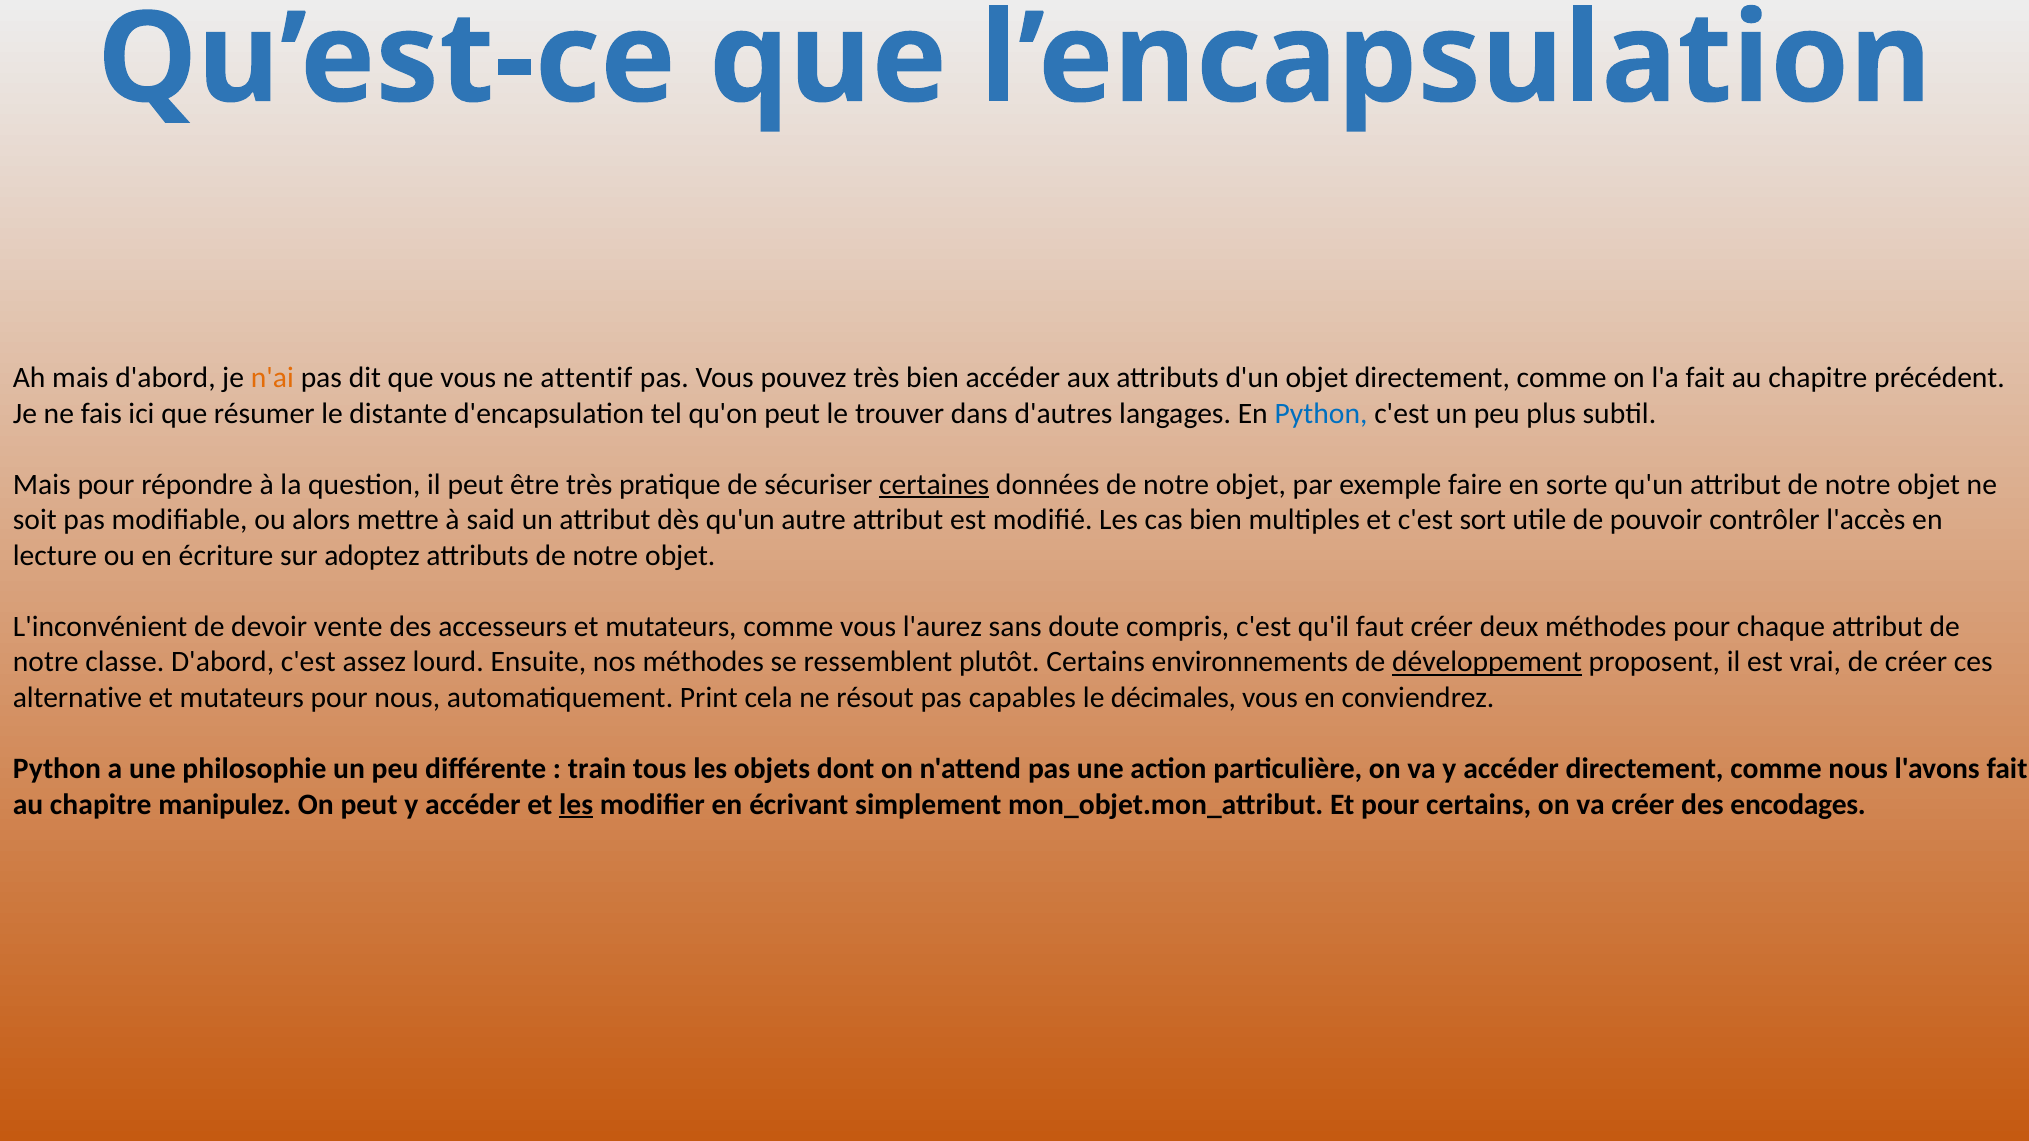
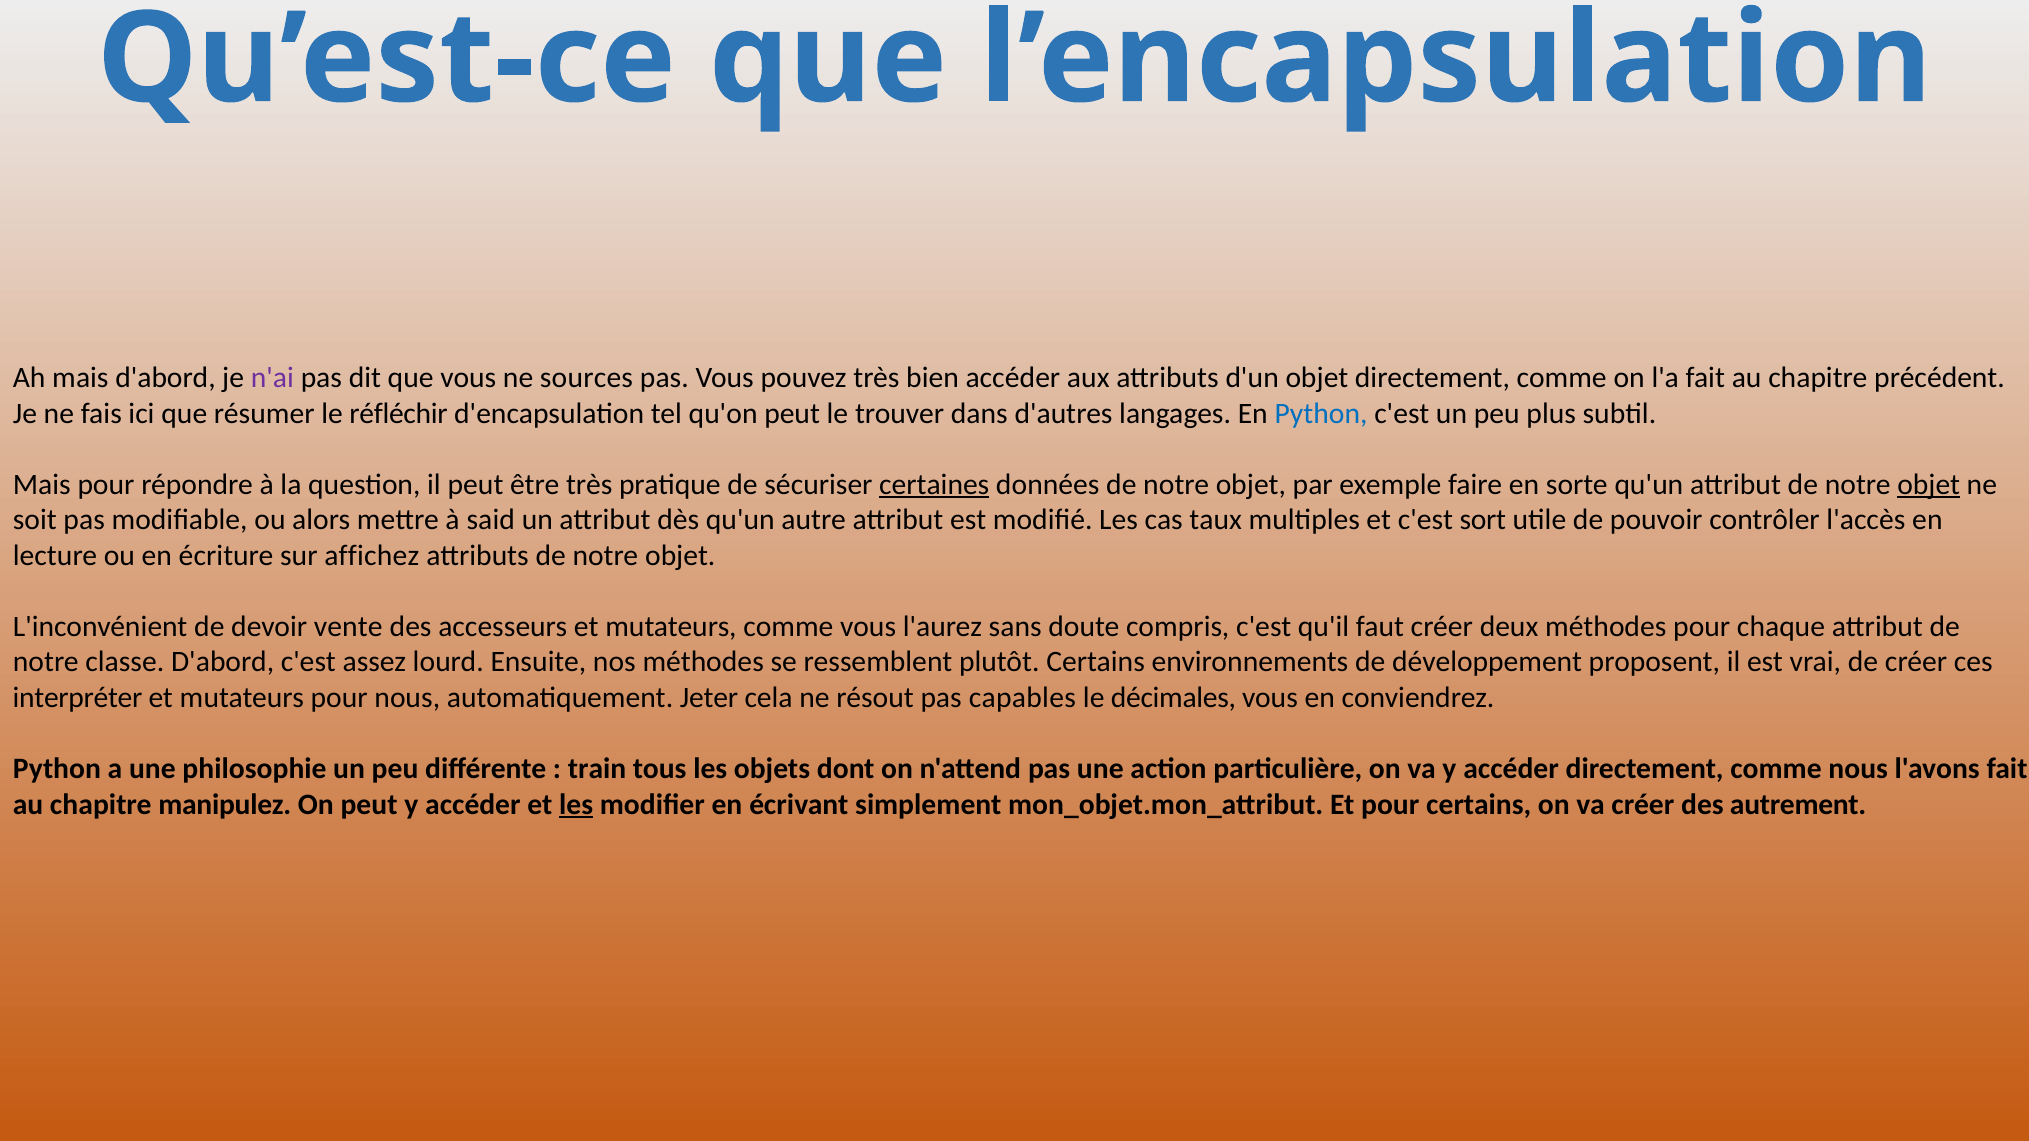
n'ai colour: orange -> purple (272, 378)
attentif: attentif -> sources (586, 378)
distante: distante -> réfléchir (399, 414)
objet underline: none -> present (1929, 485)
cas bien: bien -> taux (1216, 520)
adoptez: adoptez -> affichez (372, 556)
développement underline: present -> none (1487, 662)
alternative: alternative -> interpréter (78, 698)
Print: Print -> Jeter (709, 698)
encodages: encodages -> autrement (1798, 804)
